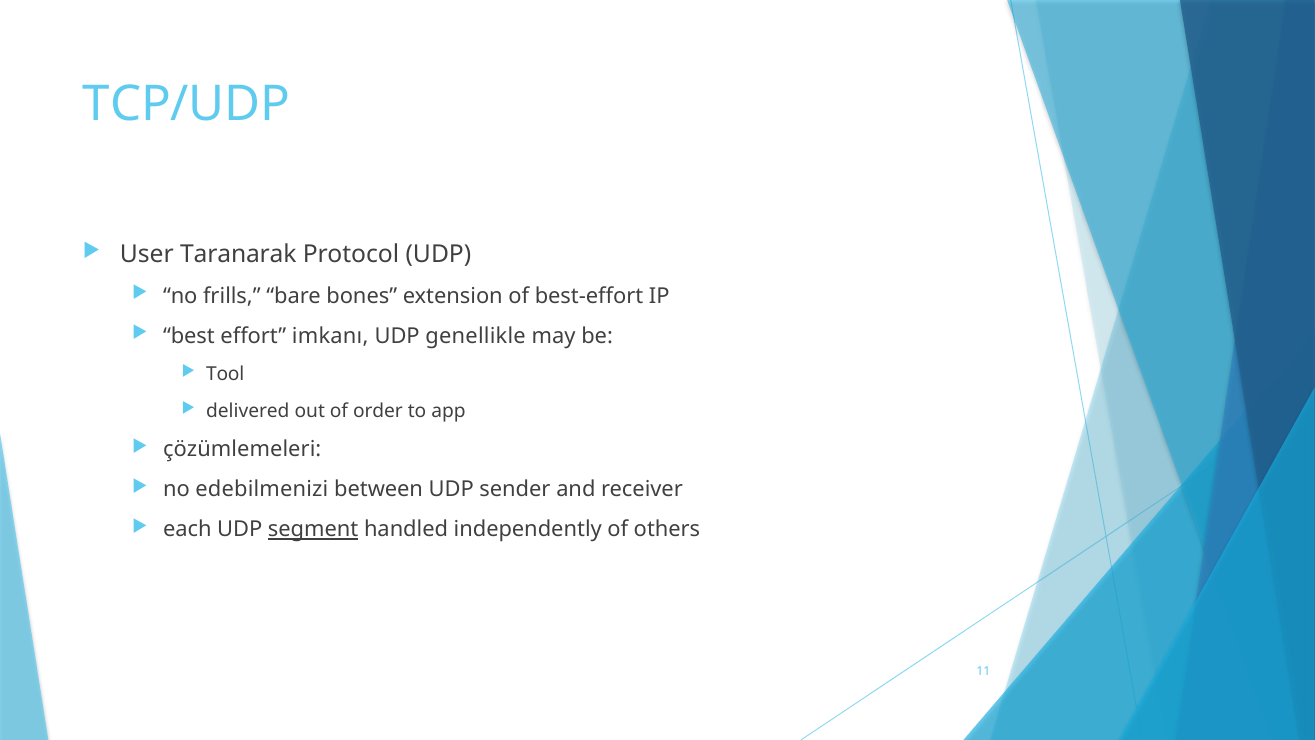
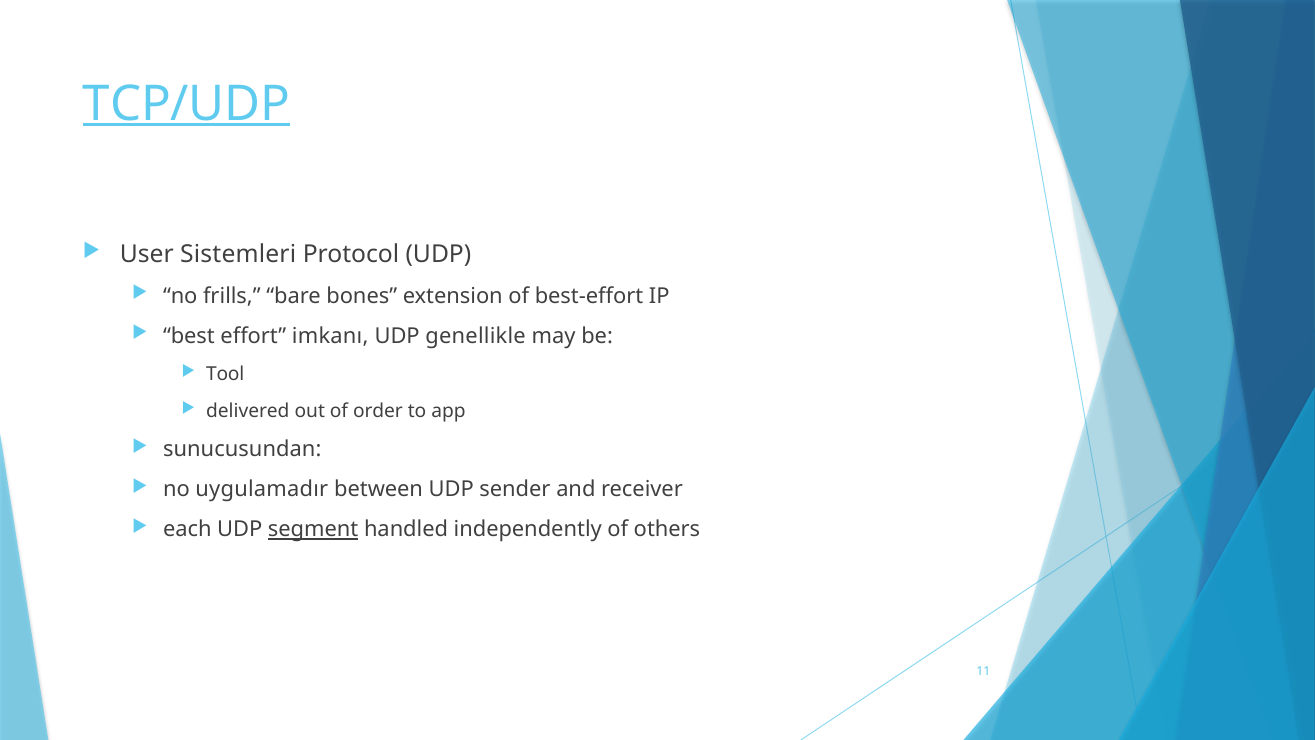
TCP/UDP underline: none -> present (187, 104)
Taranarak: Taranarak -> Sistemleri (238, 254)
çözümlemeleri: çözümlemeleri -> sunucusundan (242, 449)
edebilmenizi: edebilmenizi -> uygulamadır (262, 489)
